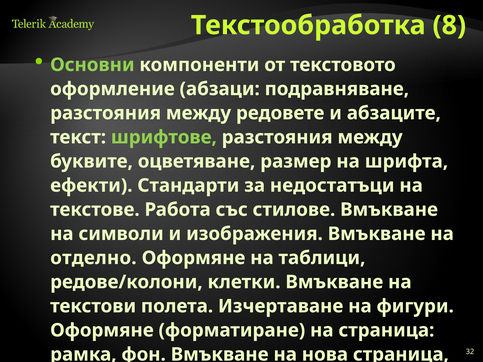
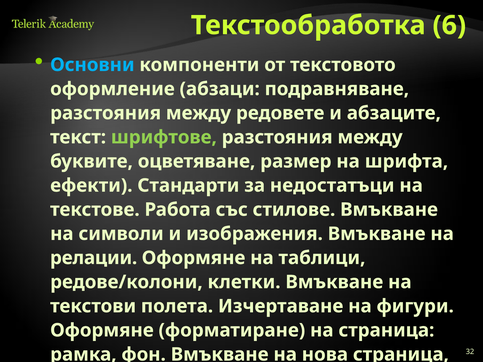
8: 8 -> 6 (449, 25)
Основни colour: light green -> light blue (92, 65)
отделно: отделно -> релации (94, 258)
